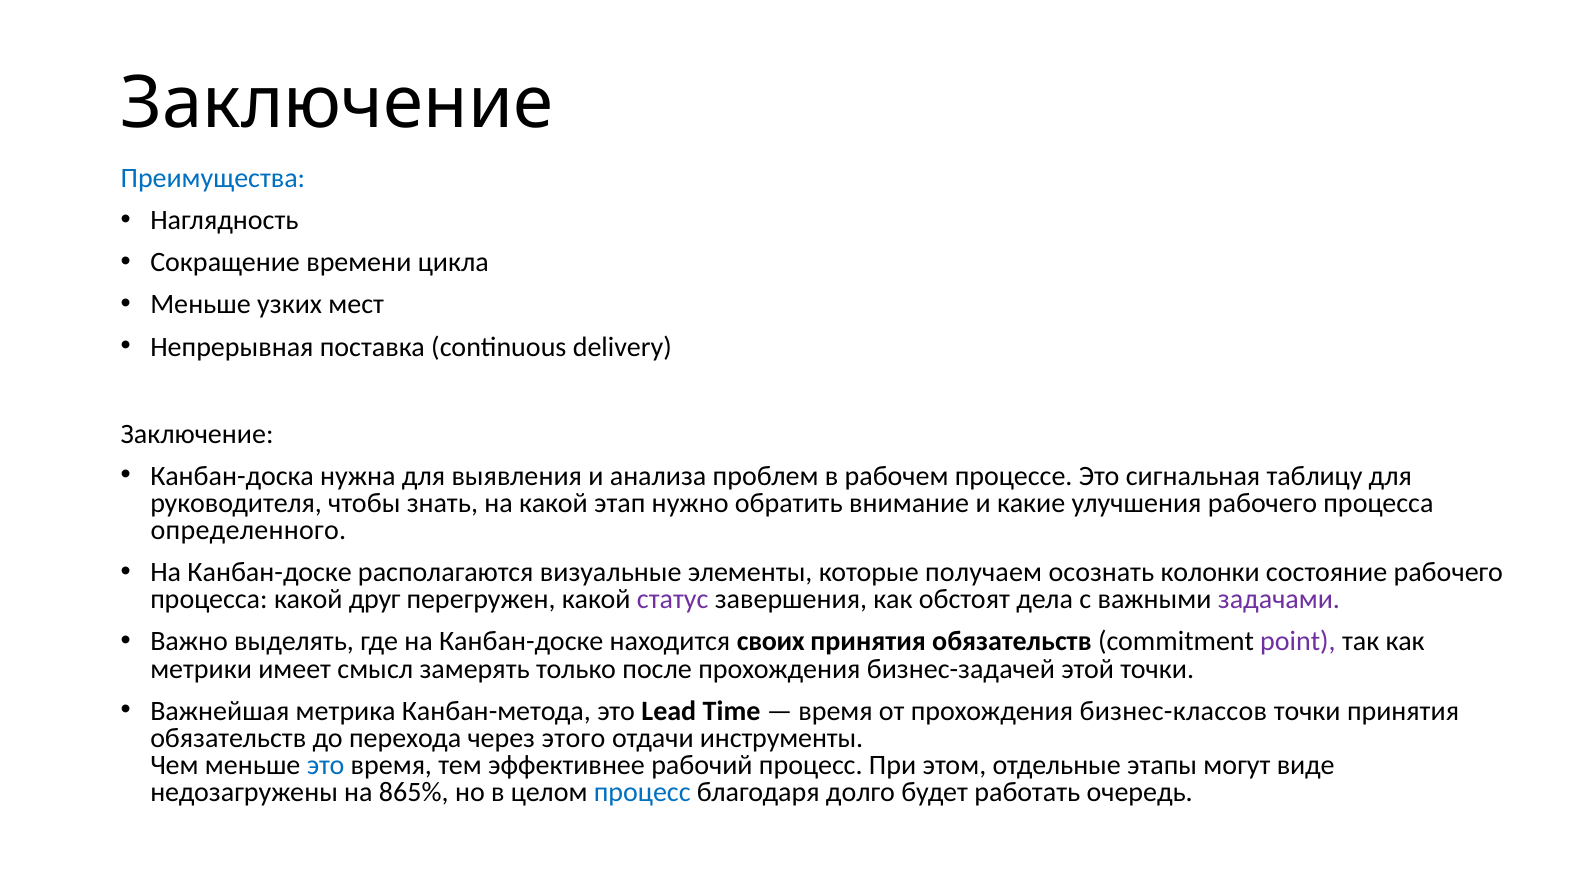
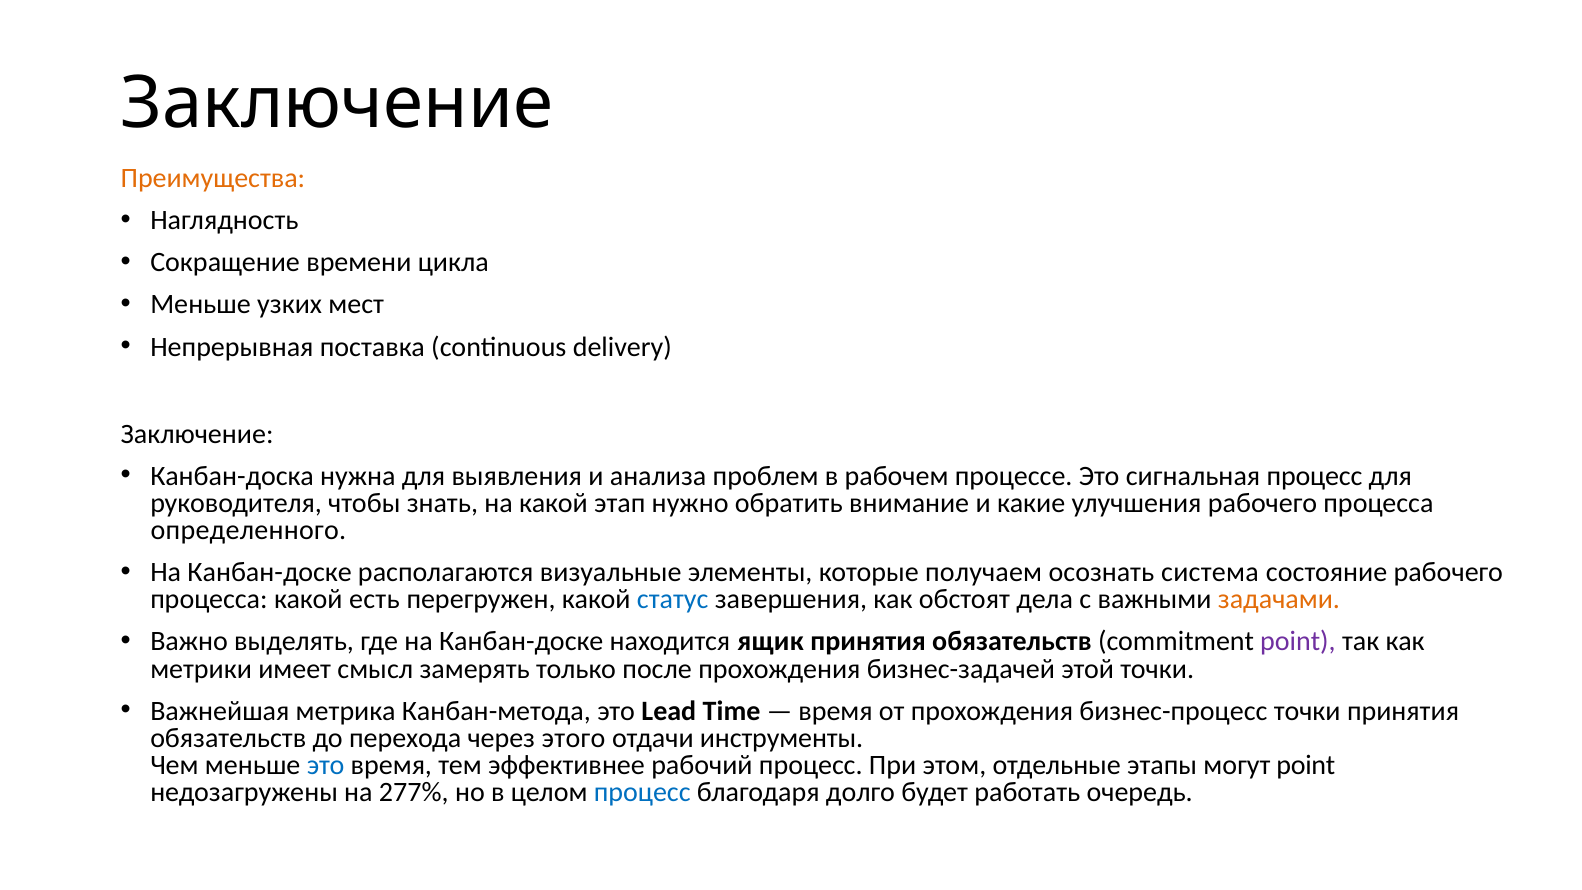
Преимущества colour: blue -> orange (213, 179)
сигнальная таблицу: таблицу -> процесс (1315, 476)
колонки: колонки -> система (1210, 572)
друг: друг -> есть (374, 600)
статус colour: purple -> blue (673, 600)
задачами colour: purple -> orange (1279, 600)
своих: своих -> ящик (771, 642)
бизнес-классов: бизнес-классов -> бизнес-процесс (1173, 711)
могут виде: виде -> point (1306, 765)
865%: 865% -> 277% (414, 793)
